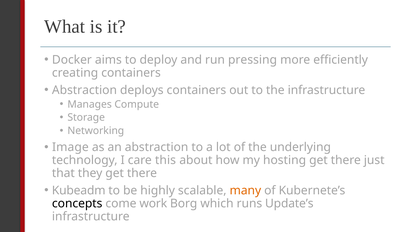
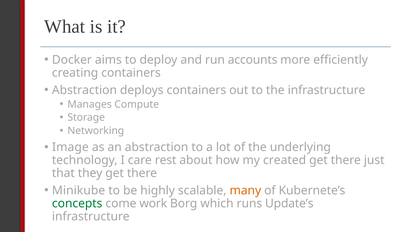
pressing: pressing -> accounts (253, 60)
this: this -> rest (166, 160)
hosting: hosting -> created (285, 160)
Kubeadm: Kubeadm -> Minikube (79, 190)
concepts colour: black -> green (77, 203)
